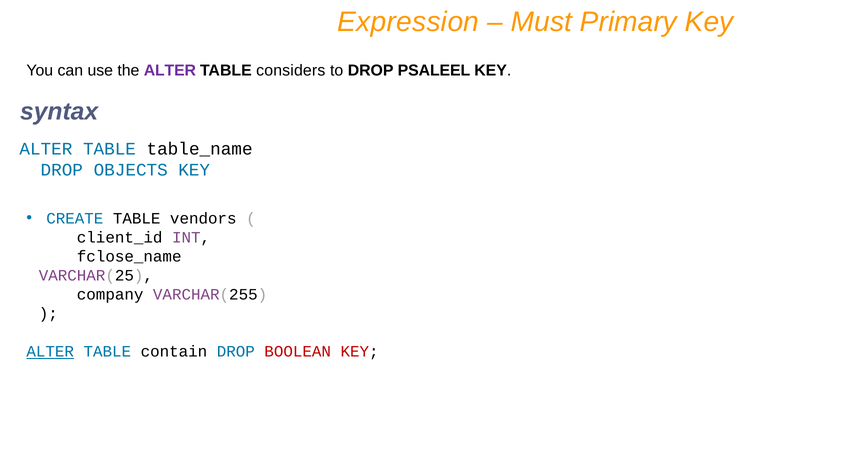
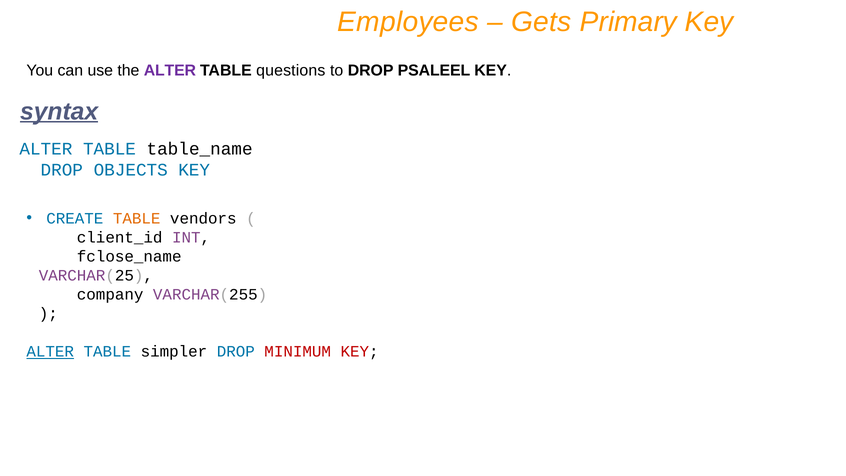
Expression: Expression -> Employees (408, 22)
Must: Must -> Gets (541, 22)
considers: considers -> questions (291, 70)
syntax underline: none -> present (59, 111)
TABLE colour: black -> orange (137, 218)
contain: contain -> simpler (174, 352)
BOOLEAN: BOOLEAN -> MINIMUM (298, 352)
